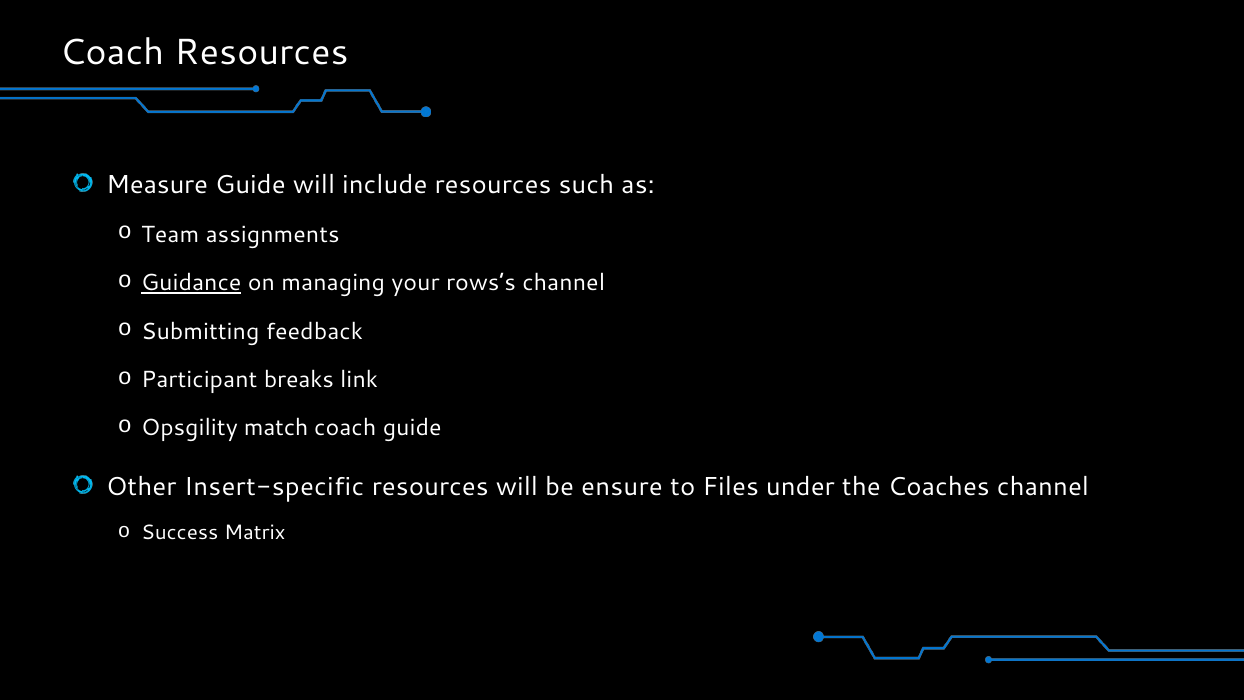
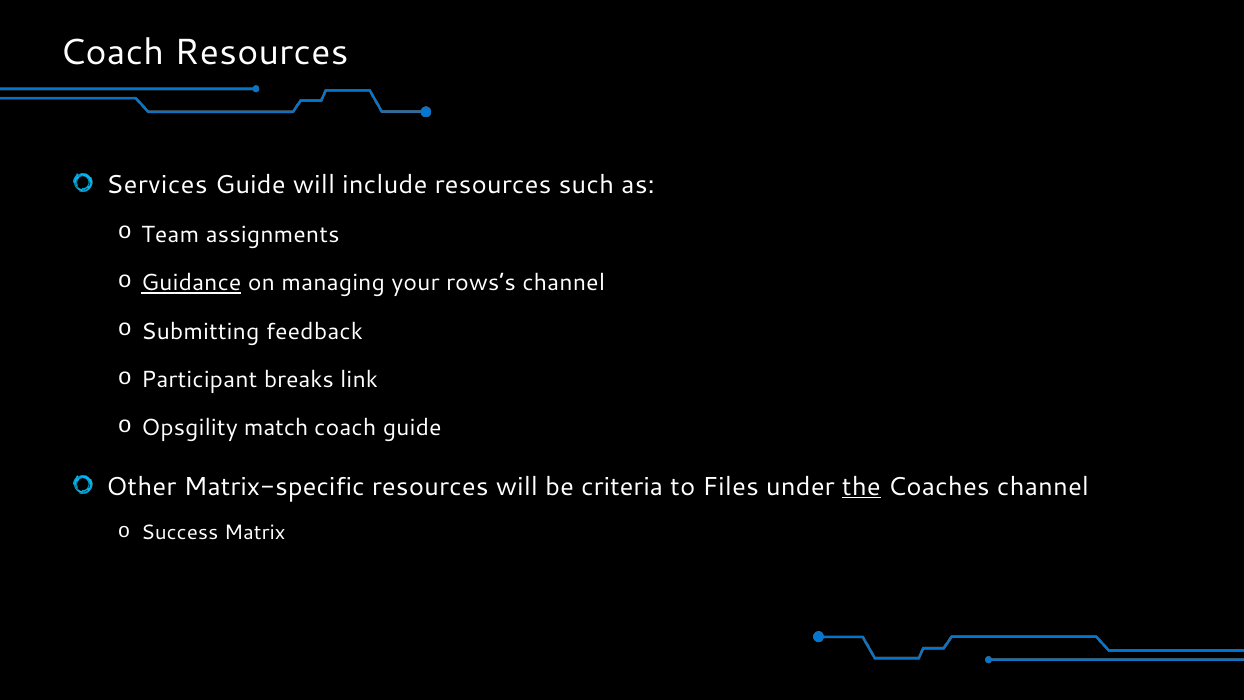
Measure: Measure -> Services (157, 185)
Insert-specific: Insert-specific -> Matrix-specific (274, 486)
ensure: ensure -> criteria (622, 486)
the underline: none -> present (861, 486)
